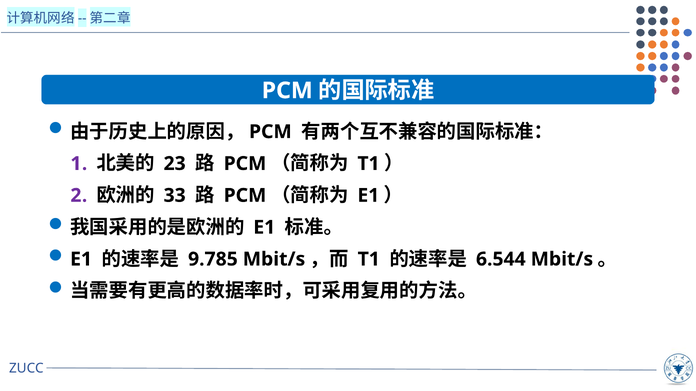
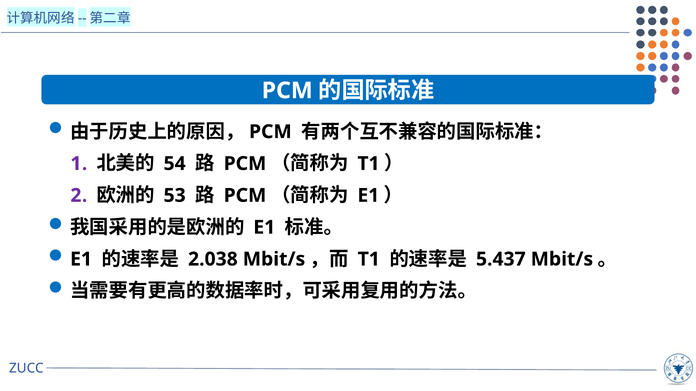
23: 23 -> 54 (175, 164)
33: 33 -> 53 (175, 196)
9.785: 9.785 -> 2.038 (213, 259)
6.544: 6.544 -> 5.437 (501, 259)
